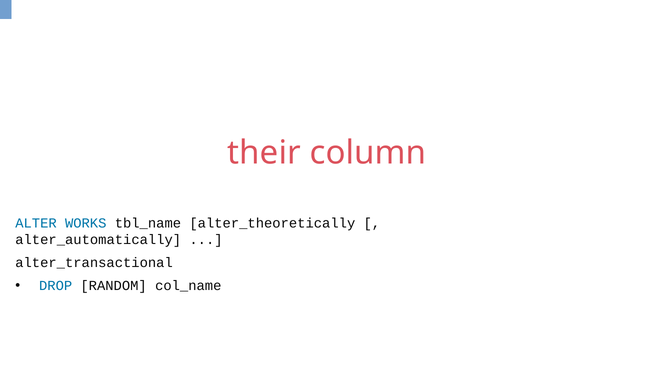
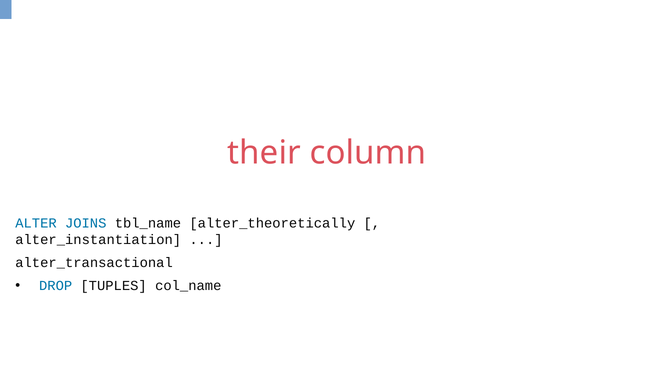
WORKS: WORKS -> JOINS (86, 223)
alter_automatically: alter_automatically -> alter_instantiation (98, 240)
RANDOM: RANDOM -> TUPLES (114, 286)
